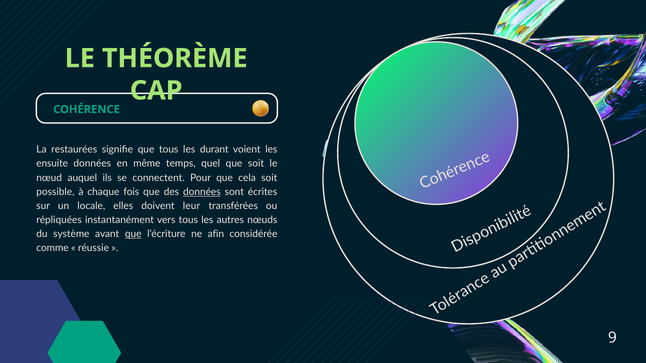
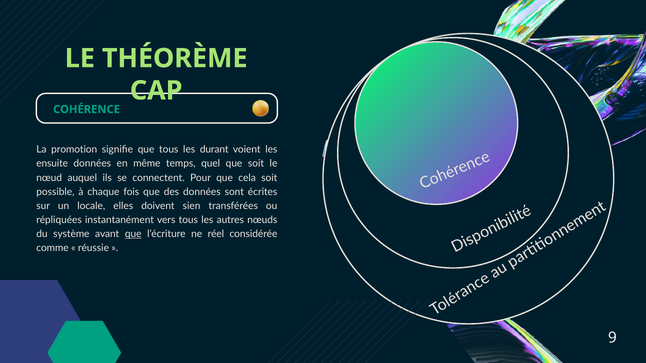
restaurées: restaurées -> promotion (74, 150)
données underline: present -> none (202, 192)
leur: leur -> sien (192, 206)
afin: afin -> réel (216, 234)
